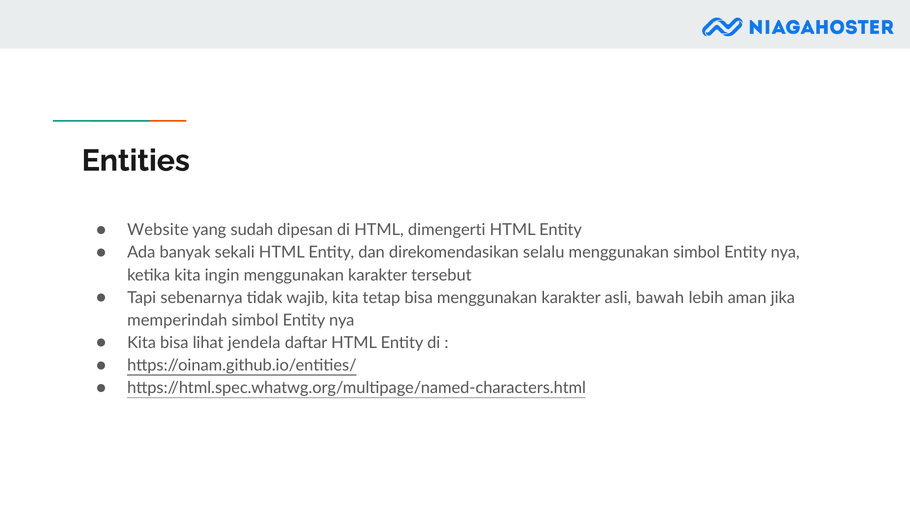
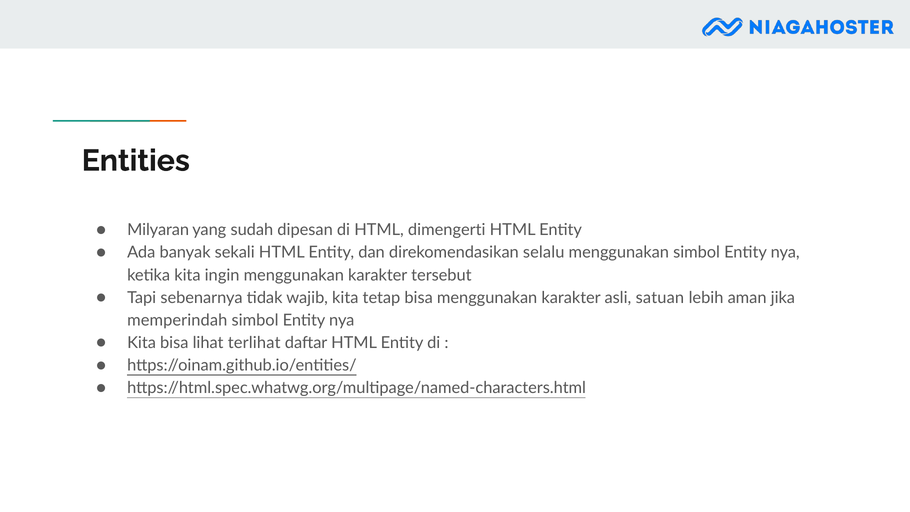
Website: Website -> Milyaran (158, 230)
bawah: bawah -> satuan (660, 298)
jendela: jendela -> terlihat (254, 343)
